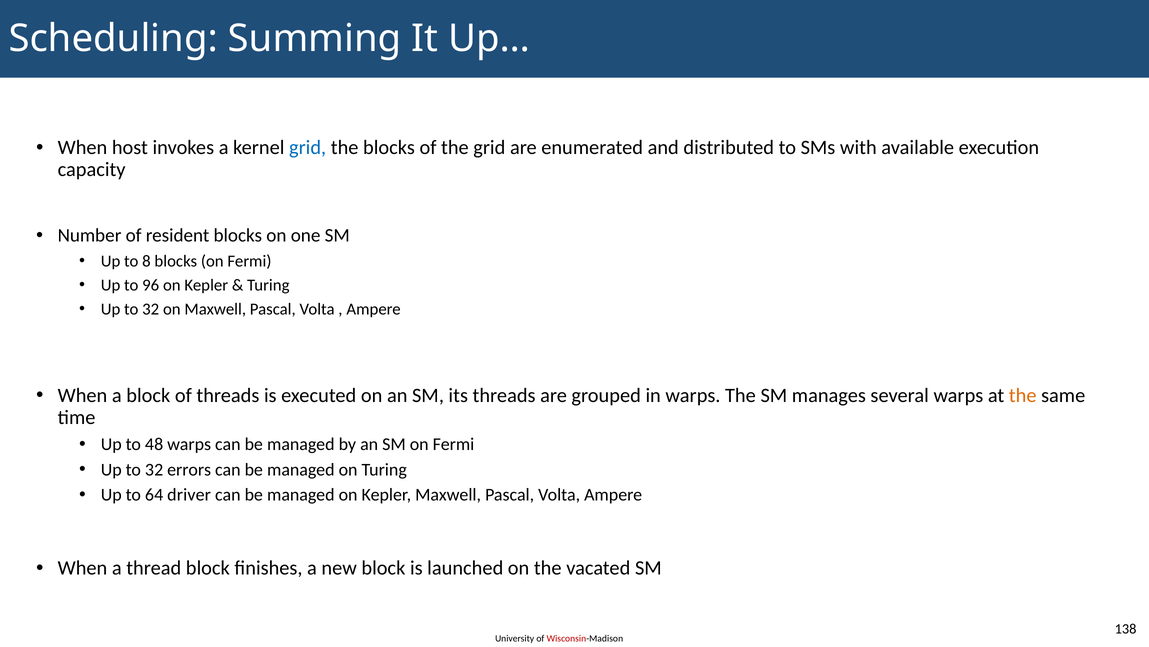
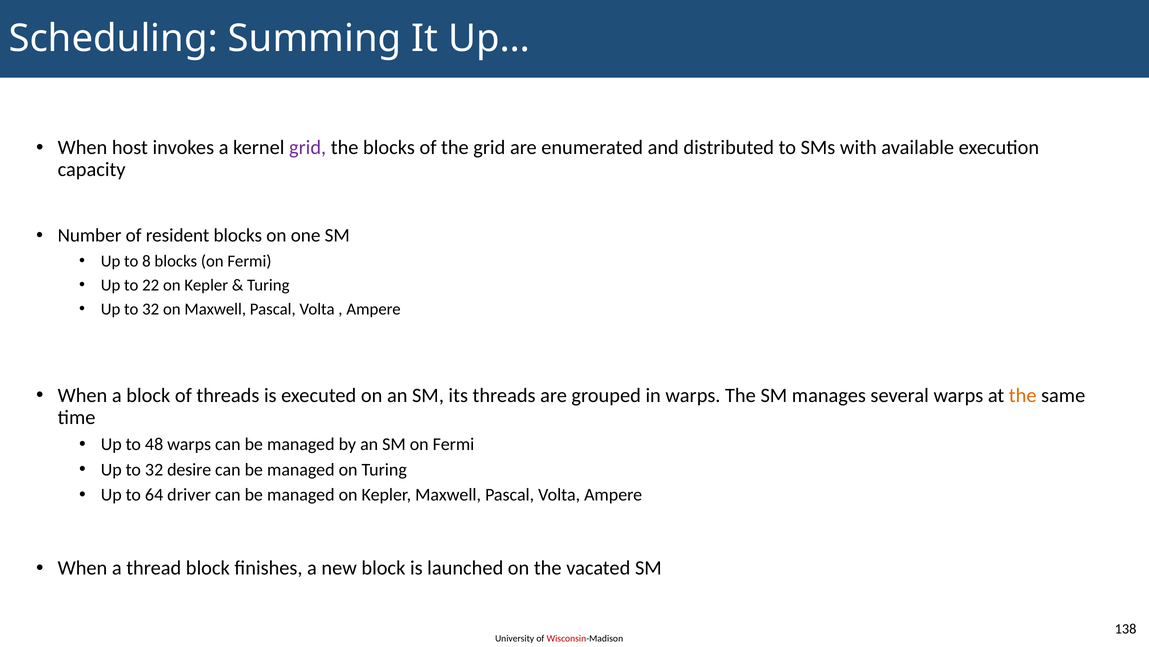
grid colour: blue -> purple (308, 147)
96: 96 -> 22 (151, 285)
errors: errors -> desire (189, 469)
